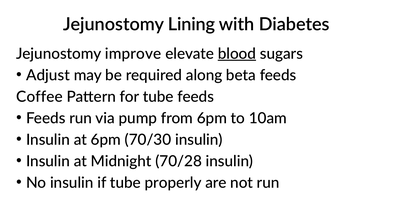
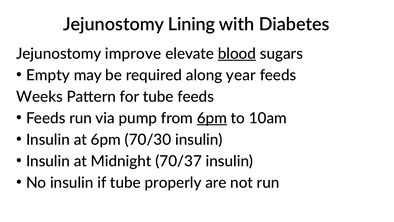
Adjust: Adjust -> Empty (48, 75)
beta: beta -> year (241, 75)
Coffee: Coffee -> Weeks (39, 97)
6pm underline: none -> present (212, 118)
70/28: 70/28 -> 70/37 (179, 161)
